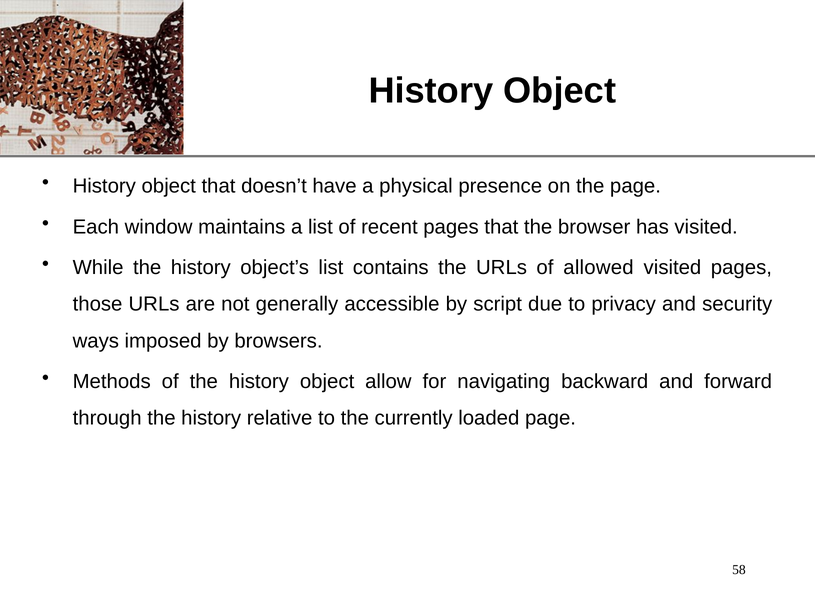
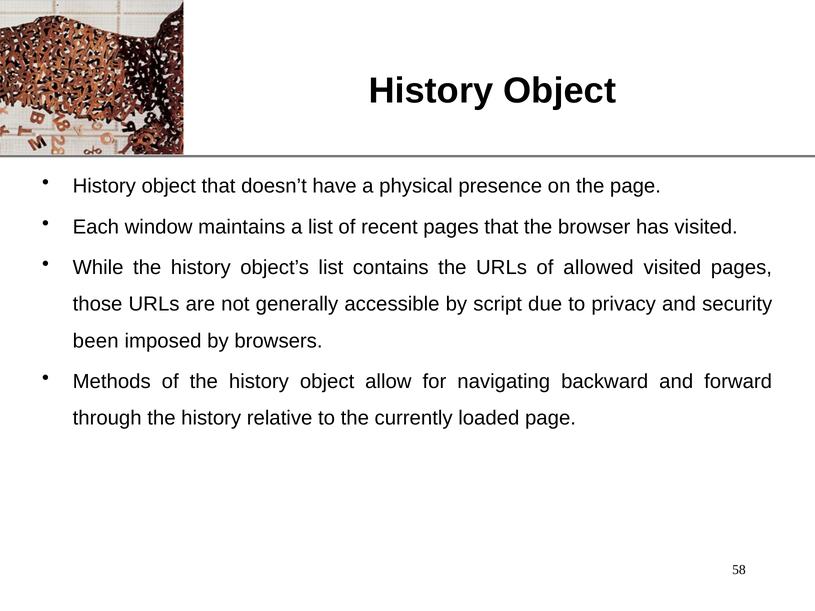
ways: ways -> been (96, 341)
